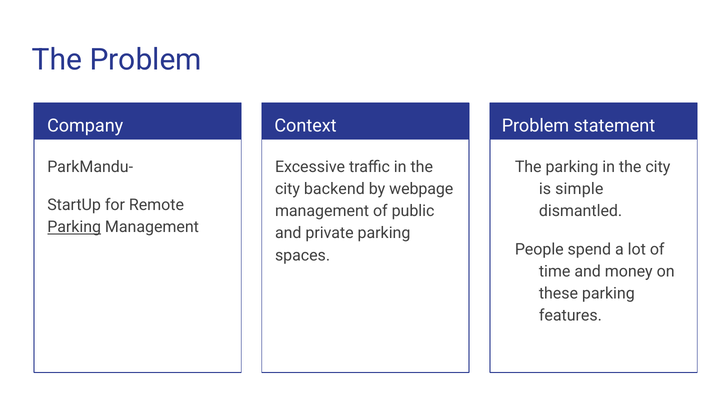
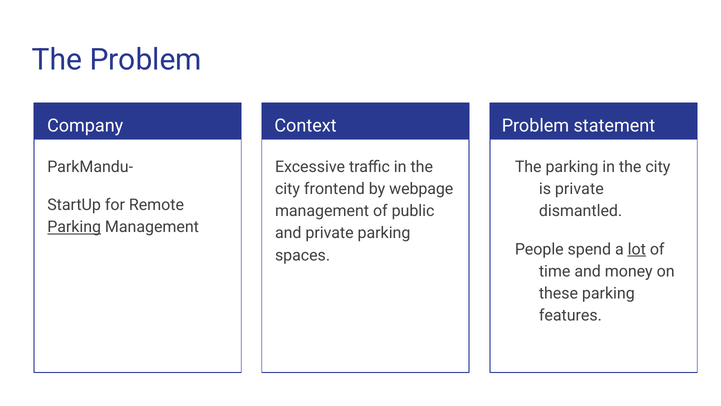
backend: backend -> frontend (334, 189)
is simple: simple -> private (579, 189)
lot underline: none -> present (637, 249)
